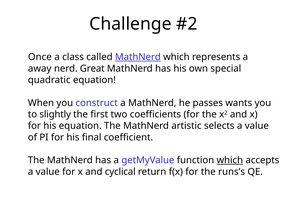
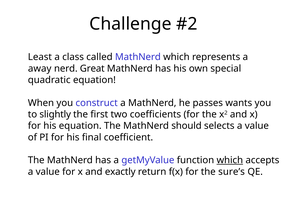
Once: Once -> Least (40, 57)
MathNerd underline: present -> none (138, 57)
artistic: artistic -> should (186, 126)
cyclical: cyclical -> exactly (120, 172)
runs’s: runs’s -> sure’s (232, 172)
